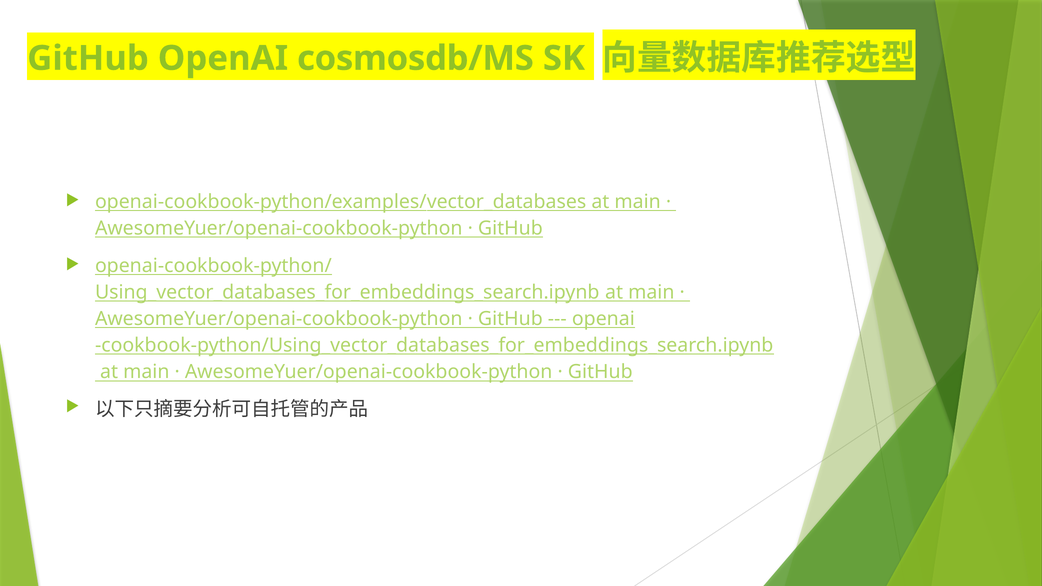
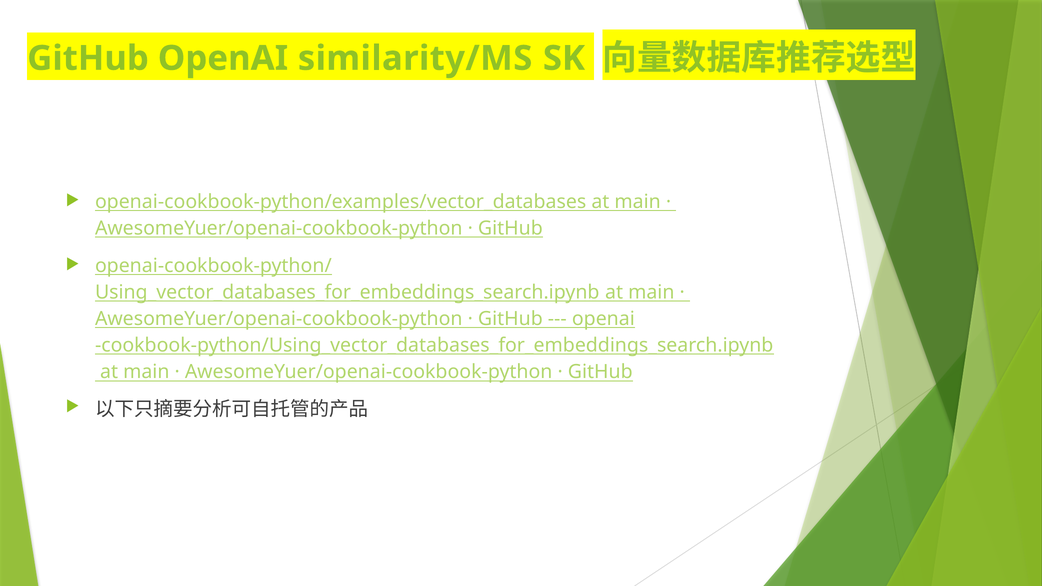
cosmosdb/MS: cosmosdb/MS -> similarity/MS (415, 58)
